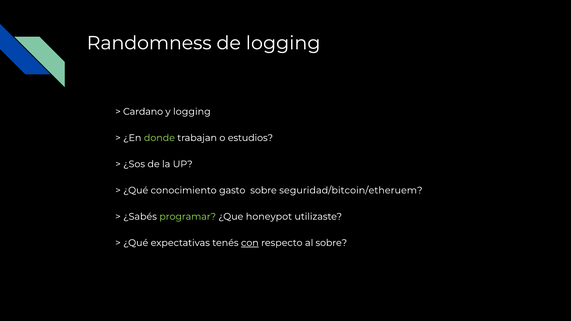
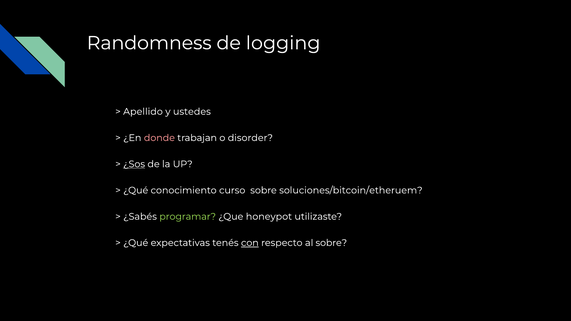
Cardano: Cardano -> Apellido (143, 112)
y logging: logging -> ustedes (192, 112)
donde colour: light green -> pink (159, 138)
estudios: estudios -> disorder (250, 138)
¿Sos underline: none -> present (134, 164)
gasto: gasto -> curso (232, 190)
seguridad/bitcoin/etheruem: seguridad/bitcoin/etheruem -> soluciones/bitcoin/etheruem (351, 190)
